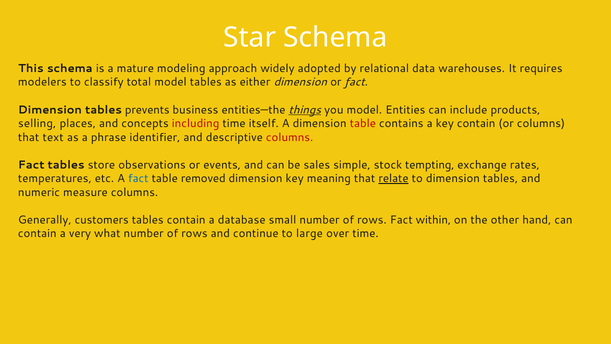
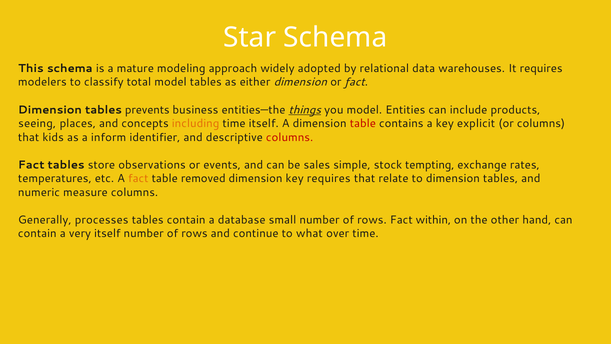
selling: selling -> seeing (37, 123)
including colour: red -> orange (196, 123)
key contain: contain -> explicit (476, 123)
text: text -> kids (53, 137)
phrase: phrase -> inform (109, 137)
fact colour: blue -> orange (138, 178)
key meaning: meaning -> requires (329, 178)
relate underline: present -> none (394, 178)
customers: customers -> processes (102, 220)
very what: what -> itself (107, 233)
large: large -> what (309, 233)
